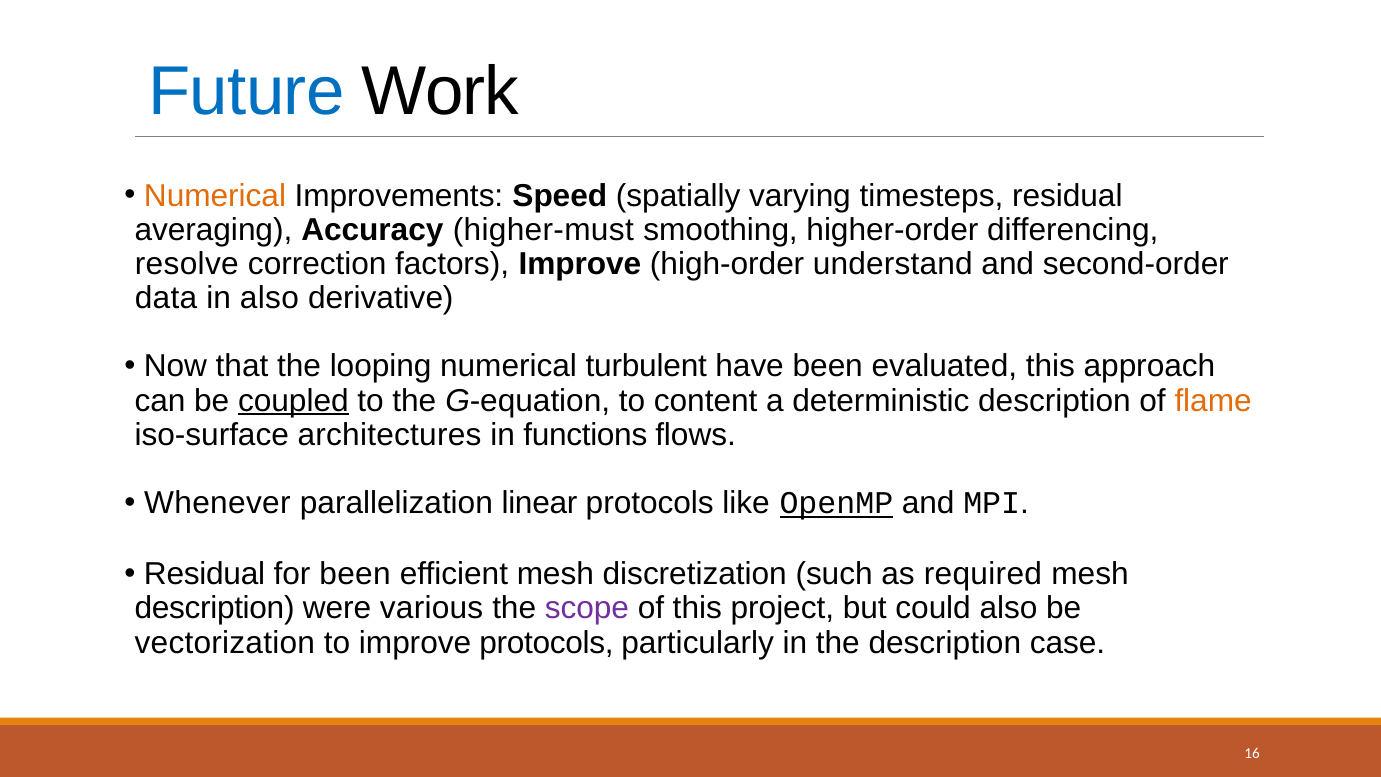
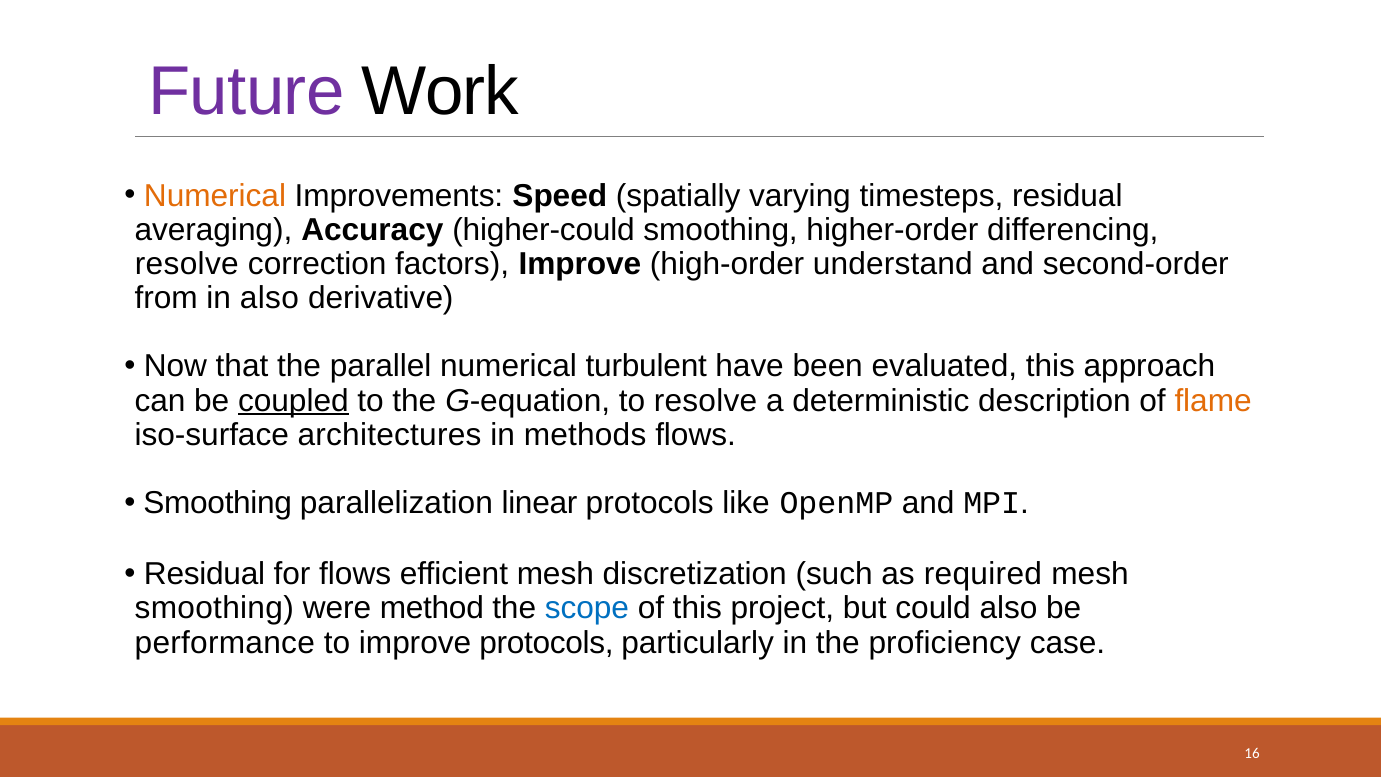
Future colour: blue -> purple (247, 91)
higher-must: higher-must -> higher-could (544, 230)
data: data -> from (166, 298)
looping: looping -> parallel (381, 366)
to content: content -> resolve (706, 401)
functions: functions -> methods (585, 435)
Whenever: Whenever -> Smoothing (218, 503)
OpenMP underline: present -> none (836, 503)
for been: been -> flows (355, 574)
description: description -> smoothing (214, 608)
various: various -> method (432, 608)
scope colour: purple -> blue (587, 608)
vectorization: vectorization -> performance (225, 643)
the description: description -> proficiency (945, 643)
